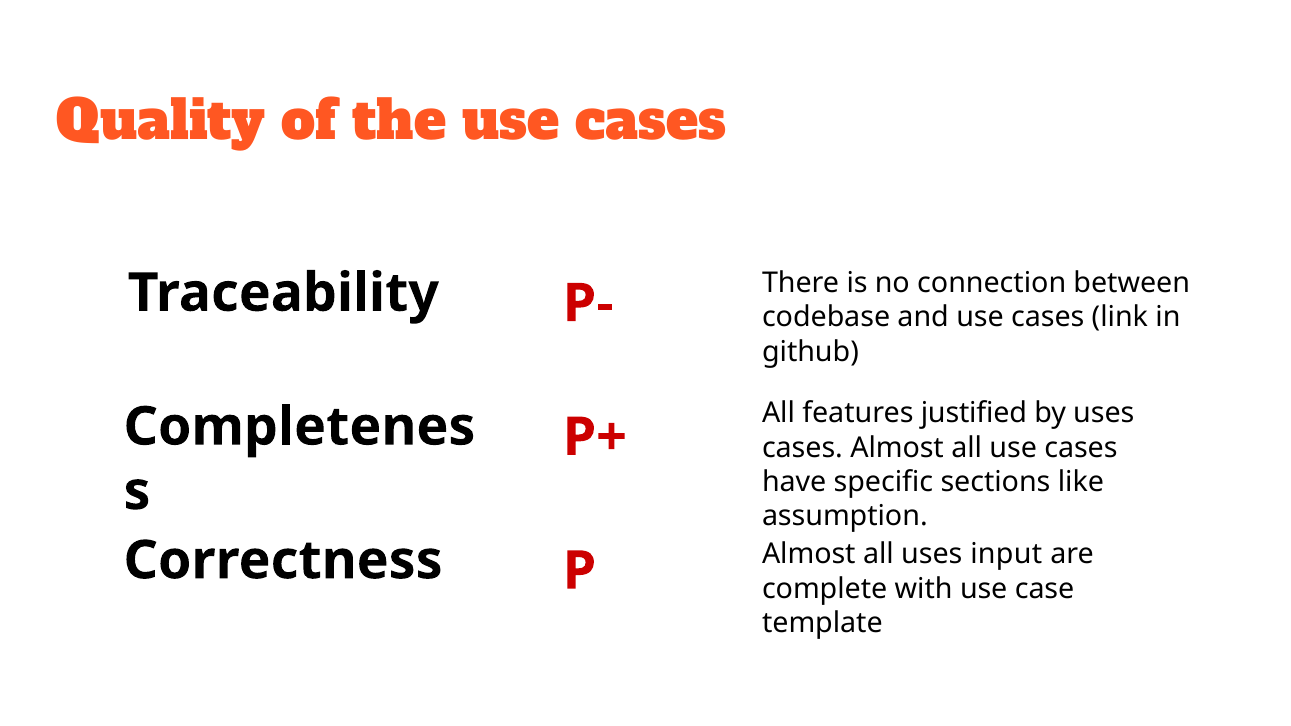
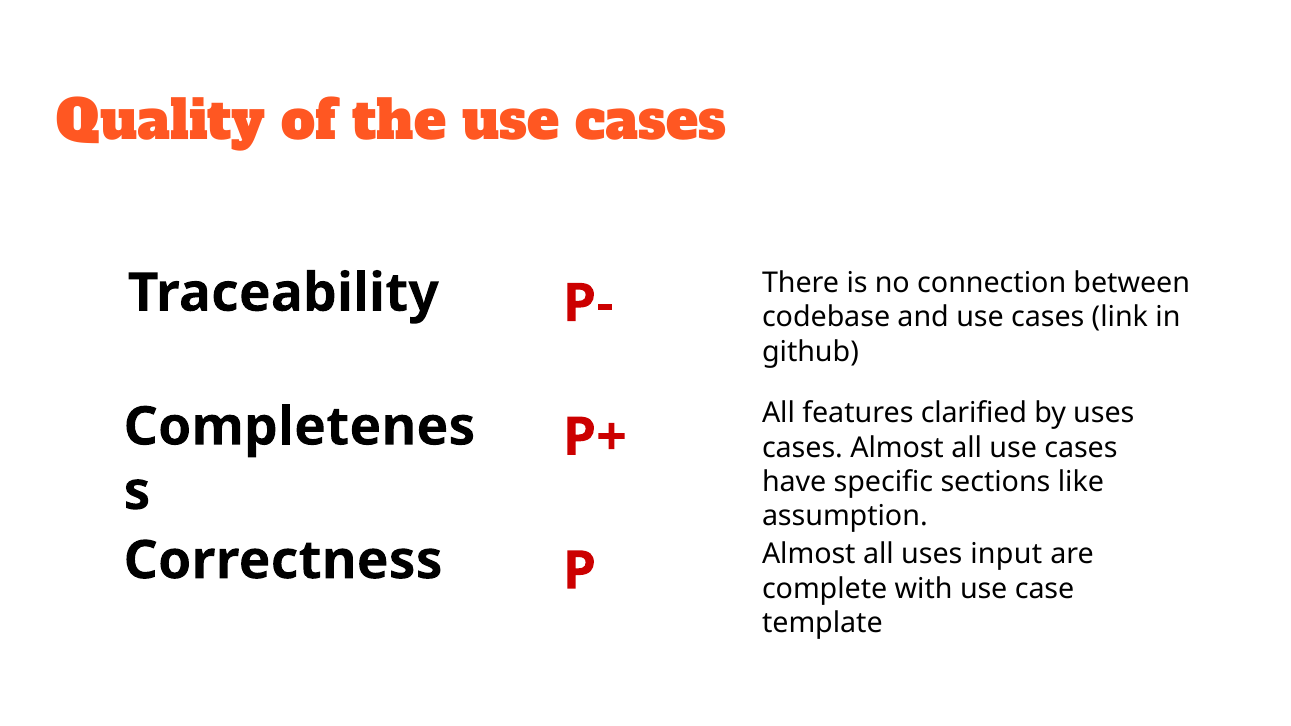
justified: justified -> clarified (974, 413)
